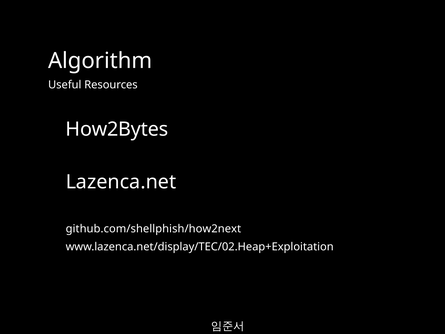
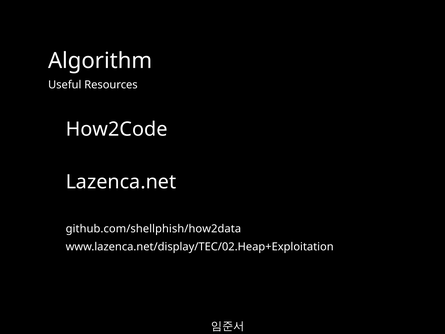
How2Bytes: How2Bytes -> How2Code (117, 129)
github.com/shellphish/how2next: github.com/shellphish/how2next -> github.com/shellphish/how2data (153, 229)
